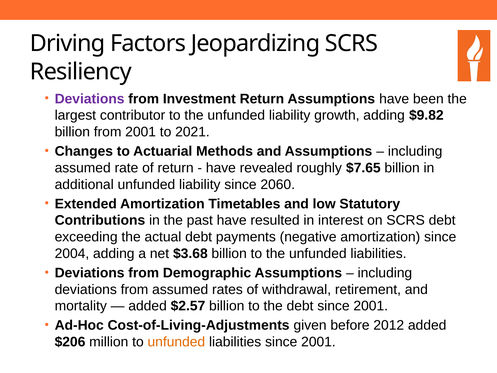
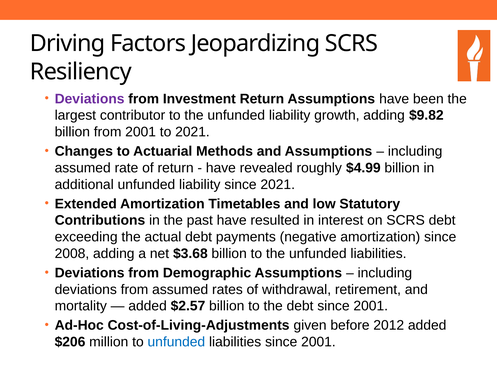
$7.65: $7.65 -> $4.99 (363, 168)
since 2060: 2060 -> 2021 (278, 184)
2004: 2004 -> 2008 (72, 253)
unfunded colour: orange -> blue (176, 342)
